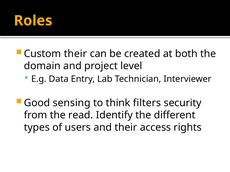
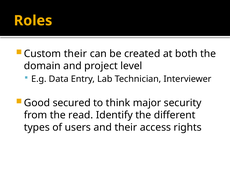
sensing: sensing -> secured (72, 103)
filters: filters -> major (147, 103)
